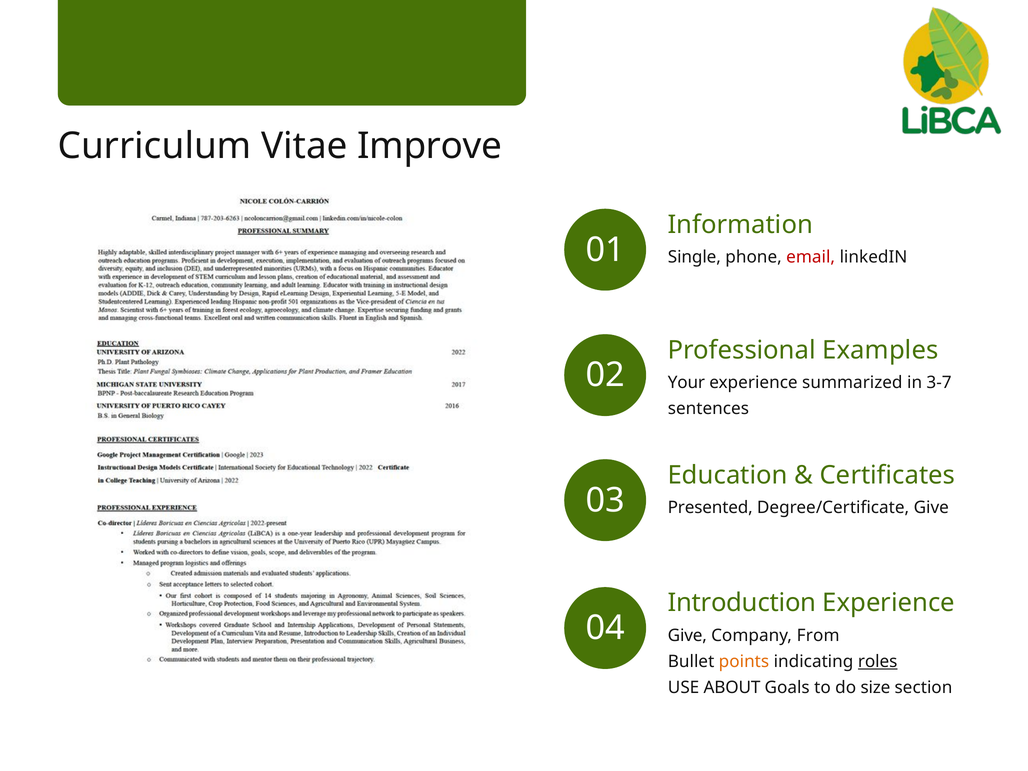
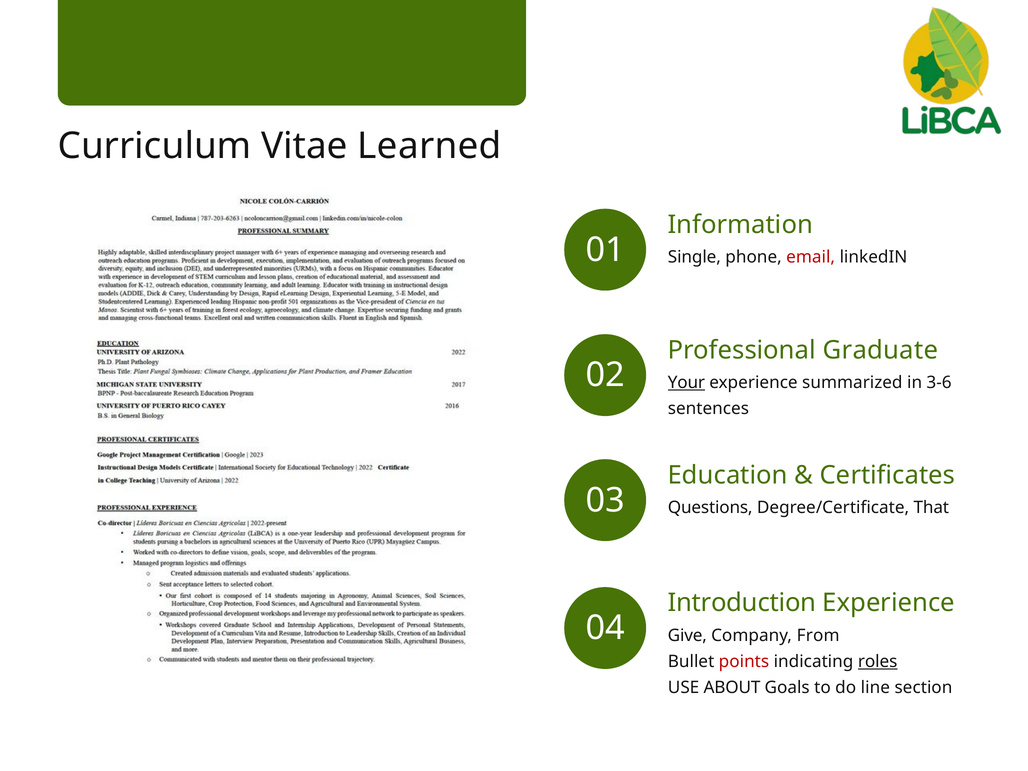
Improve: Improve -> Learned (429, 146)
Examples: Examples -> Graduate (880, 350)
Your underline: none -> present (686, 383)
3-7: 3-7 -> 3-6 (939, 383)
Presented: Presented -> Questions (710, 508)
Degree/Certificate Give: Give -> That (931, 508)
points colour: orange -> red (744, 662)
size: size -> line (875, 687)
